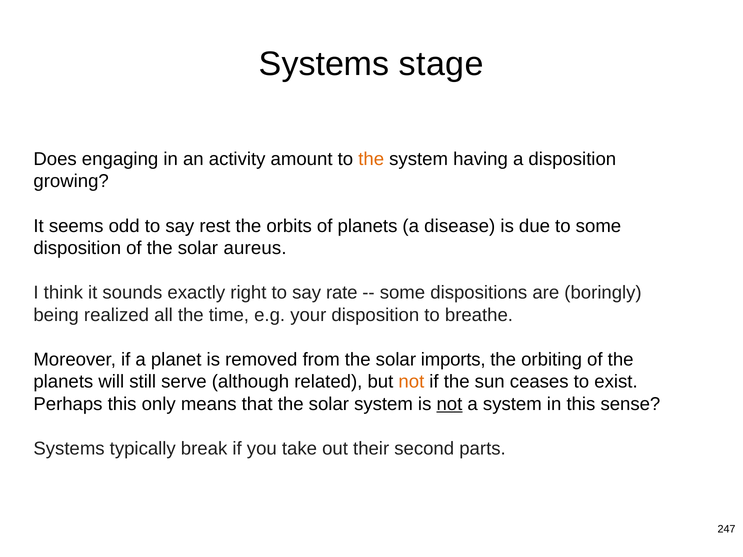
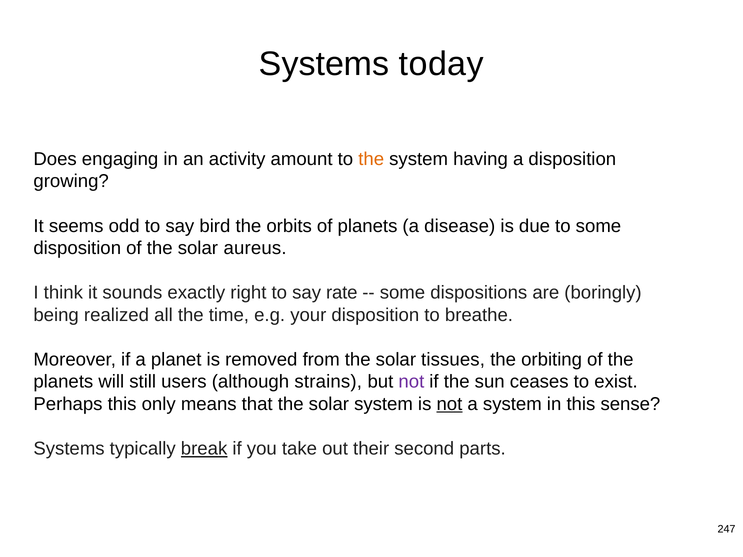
stage: stage -> today (441, 64)
rest: rest -> bird (215, 226)
imports: imports -> tissues (453, 360)
serve: serve -> users (184, 382)
related: related -> strains (328, 382)
not colour: orange -> purple (411, 382)
break underline: none -> present (204, 449)
